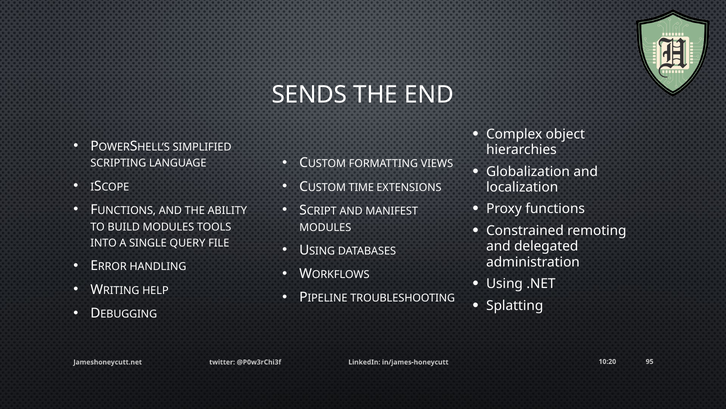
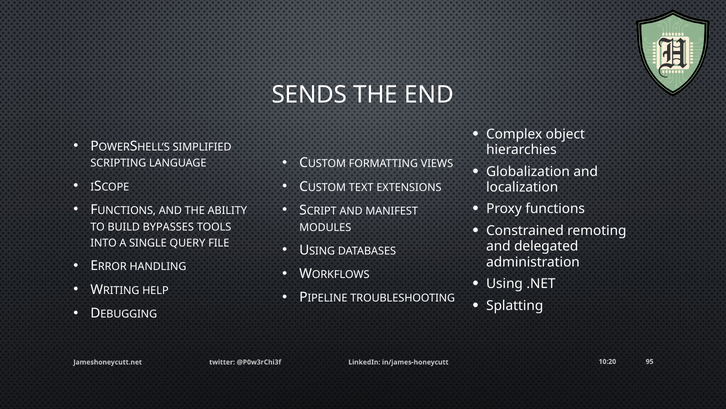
TIME: TIME -> TEXT (361, 187)
BUILD MODULES: MODULES -> BYPASSES (168, 227)
